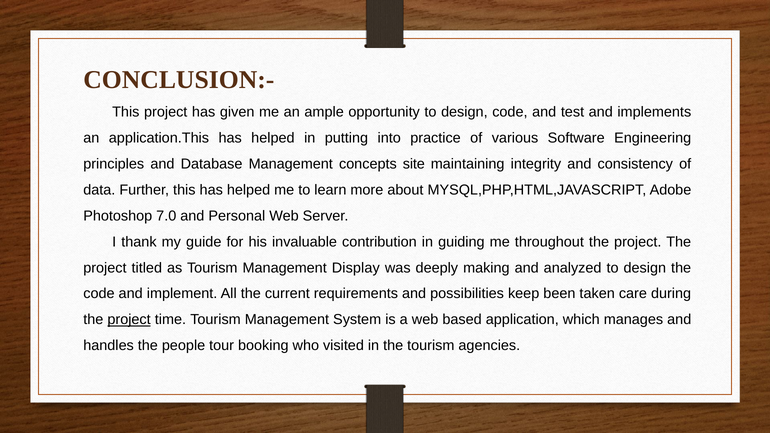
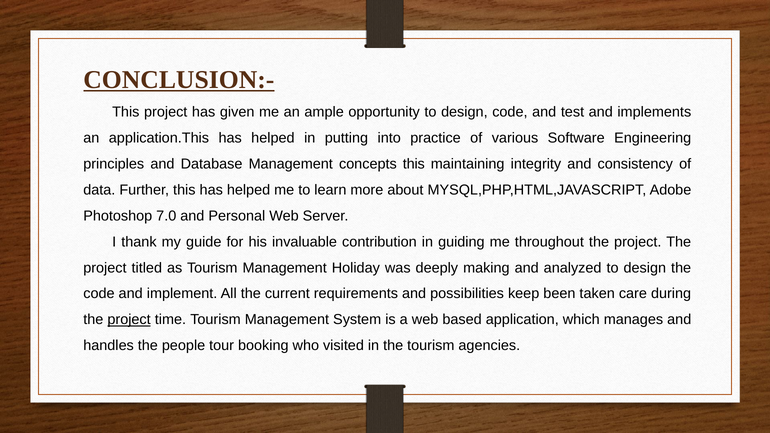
CONCLUSION:- underline: none -> present (179, 80)
concepts site: site -> this (414, 164)
Display: Display -> Holiday (356, 268)
